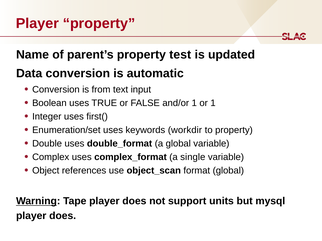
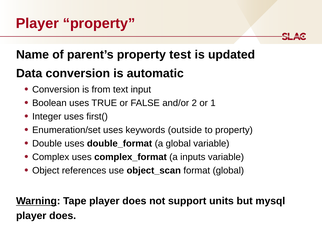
and/or 1: 1 -> 2 (194, 103)
workdir: workdir -> outside (185, 130)
single: single -> inputs (193, 157)
